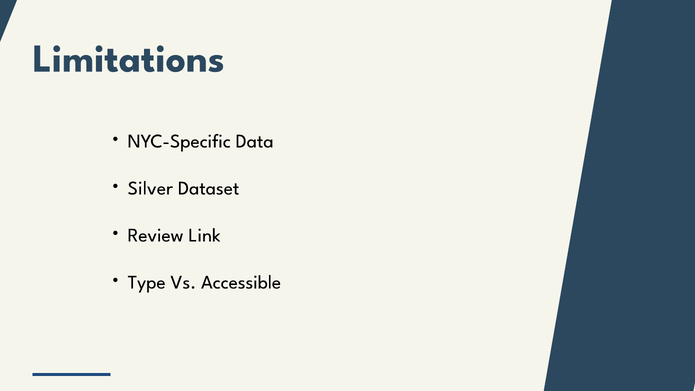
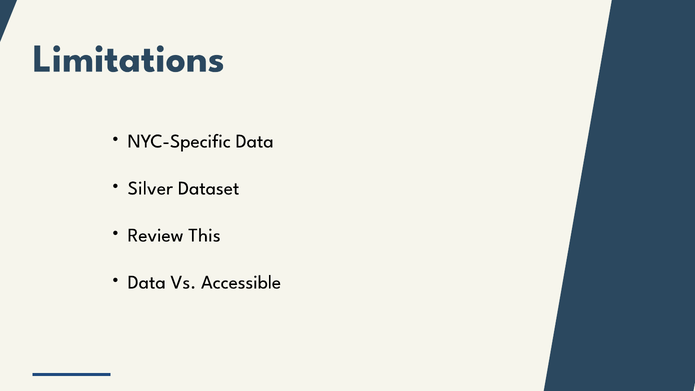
Link: Link -> This (205, 235)
Type: Type -> Data (147, 282)
